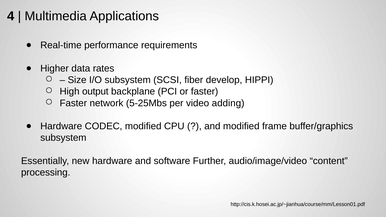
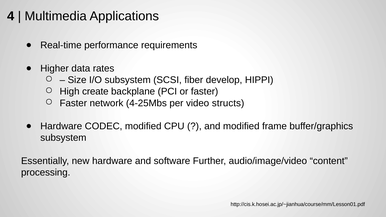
output: output -> create (95, 92)
5-25Mbs: 5-25Mbs -> 4-25Mbs (146, 103)
adding: adding -> structs (228, 103)
